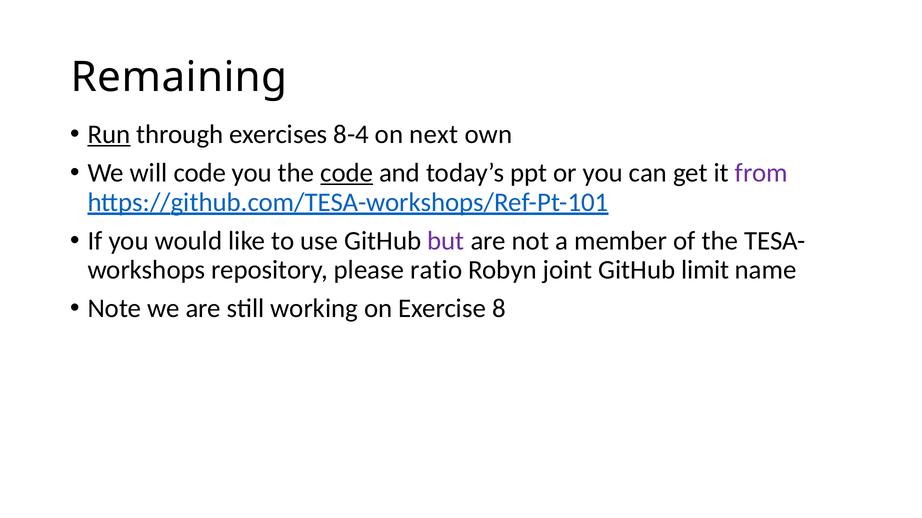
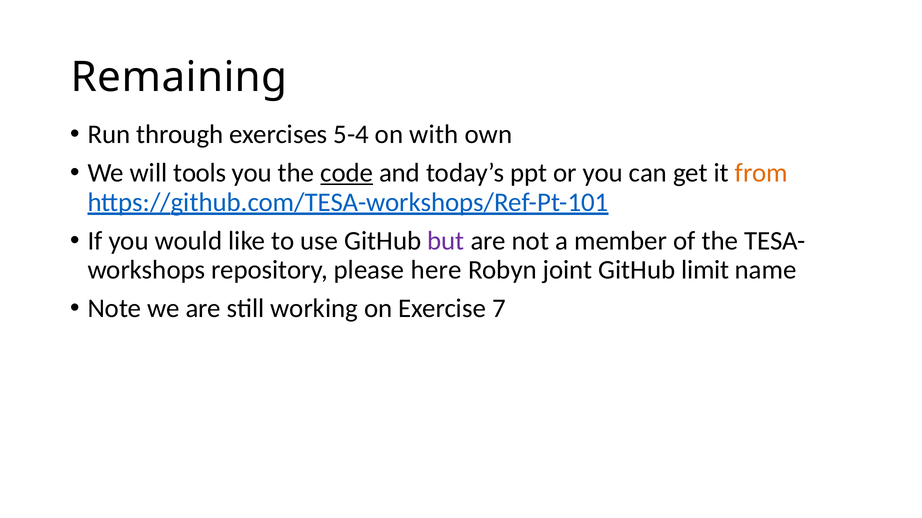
Run underline: present -> none (109, 134)
8-4: 8-4 -> 5-4 (351, 134)
next: next -> with (434, 134)
will code: code -> tools (200, 173)
from colour: purple -> orange (761, 173)
ratio: ratio -> here (436, 270)
8: 8 -> 7 (499, 309)
